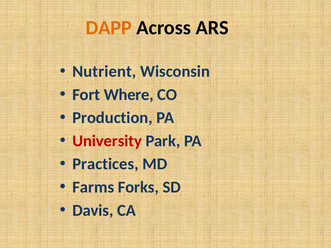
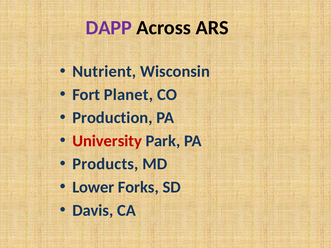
DAPP colour: orange -> purple (109, 28)
Where: Where -> Planet (129, 95)
Practices: Practices -> Products (105, 164)
Farms: Farms -> Lower (93, 187)
